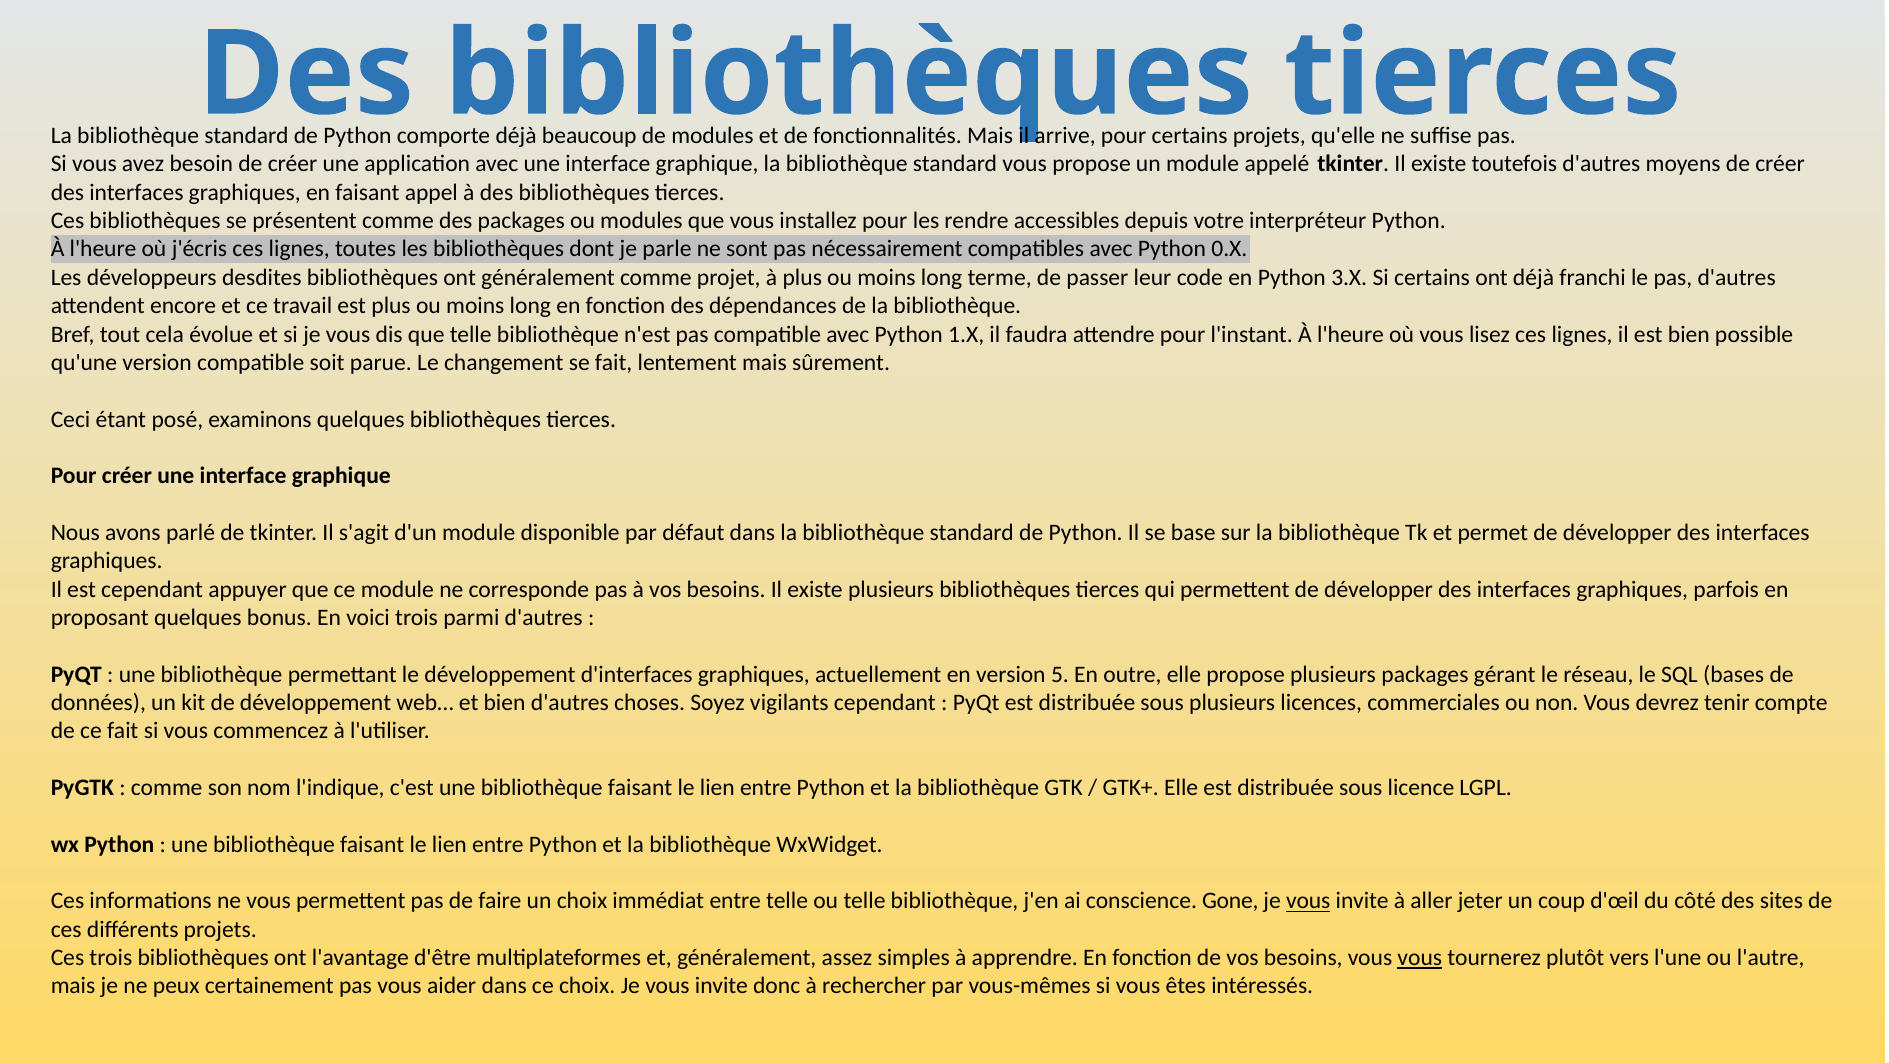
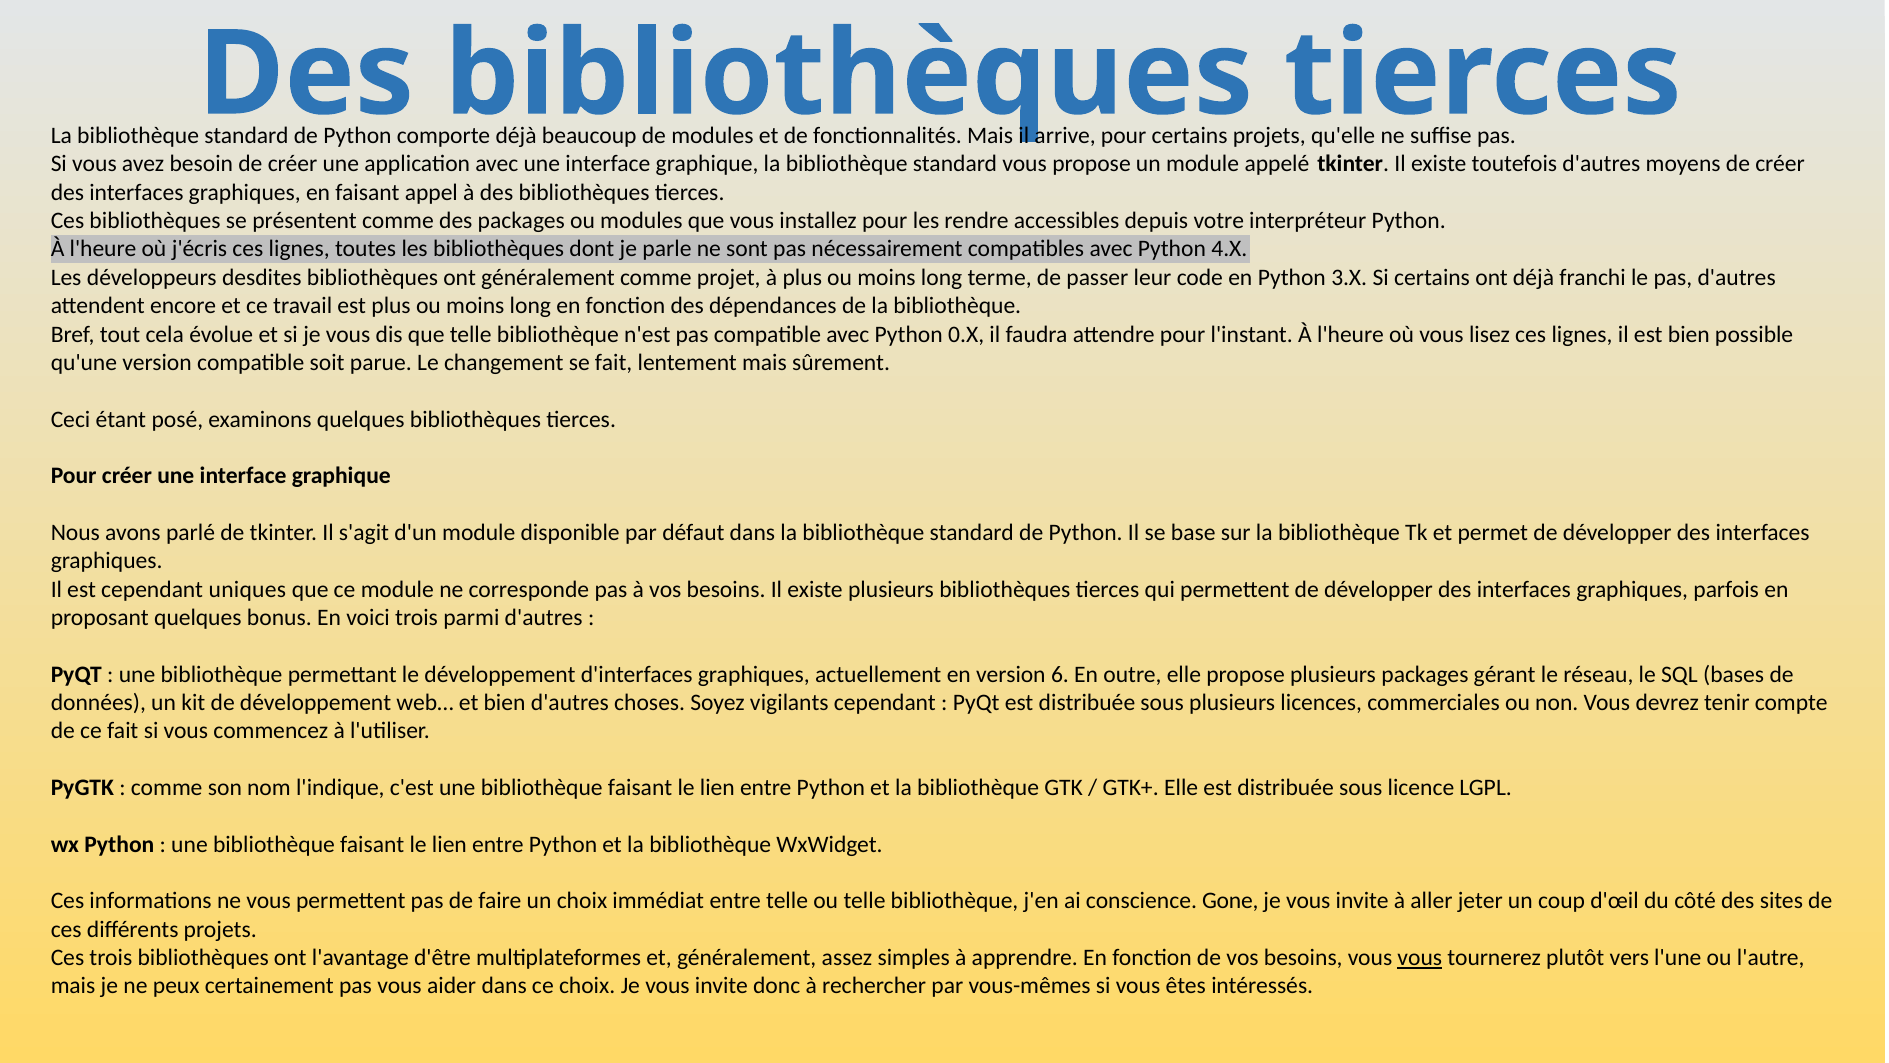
0.X: 0.X -> 4.X (1229, 249)
1.X: 1.X -> 0.X (966, 334)
appuyer: appuyer -> uniques (247, 589)
5: 5 -> 6 (1060, 674)
vous underline: present -> none (1308, 901)
